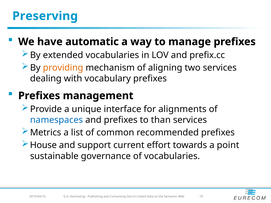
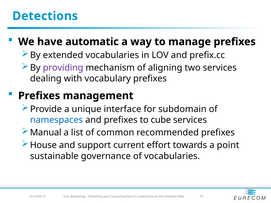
Preserving: Preserving -> Detections (45, 16)
providing colour: orange -> purple (63, 68)
alignments: alignments -> subdomain (182, 109)
than: than -> cube (161, 120)
Metrics: Metrics -> Manual (46, 133)
